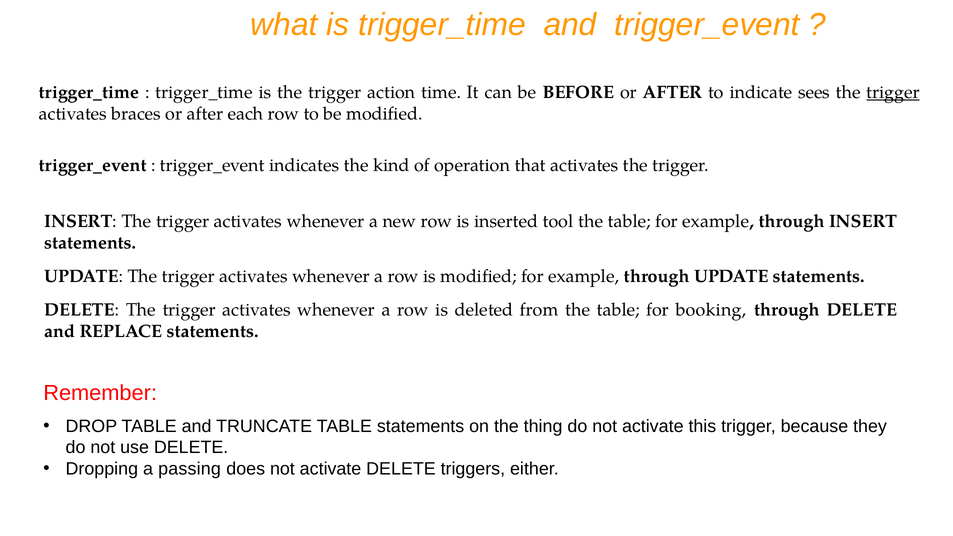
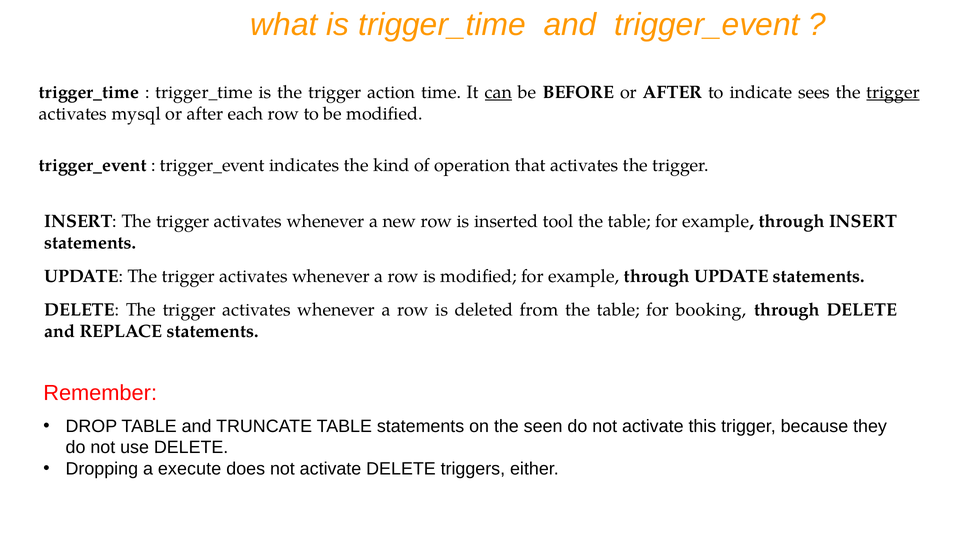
can underline: none -> present (498, 92)
braces: braces -> mysql (136, 114)
thing: thing -> seen (543, 426)
passing: passing -> execute (190, 469)
